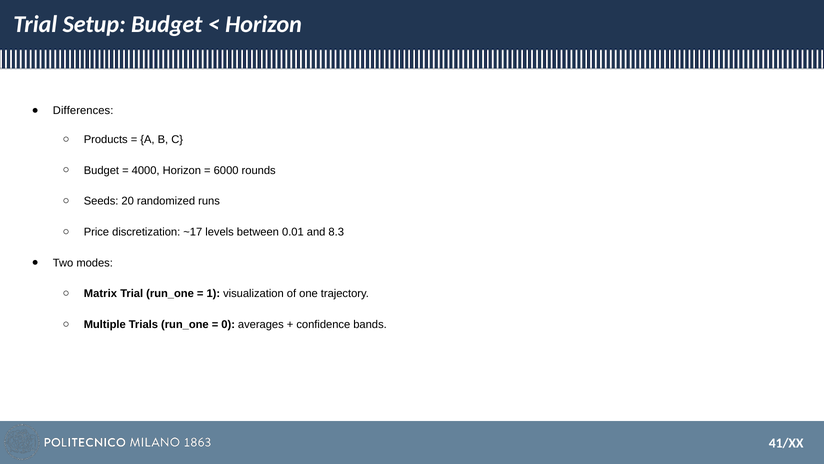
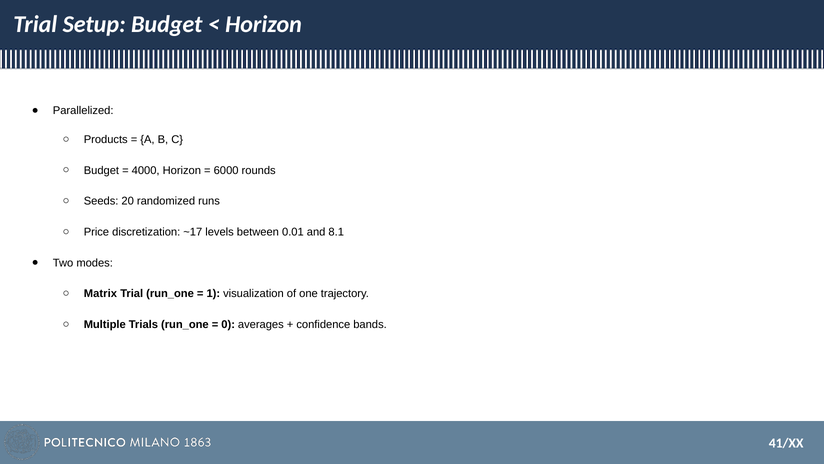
Differences: Differences -> Parallelized (83, 111)
8.3: 8.3 -> 8.1 (336, 232)
